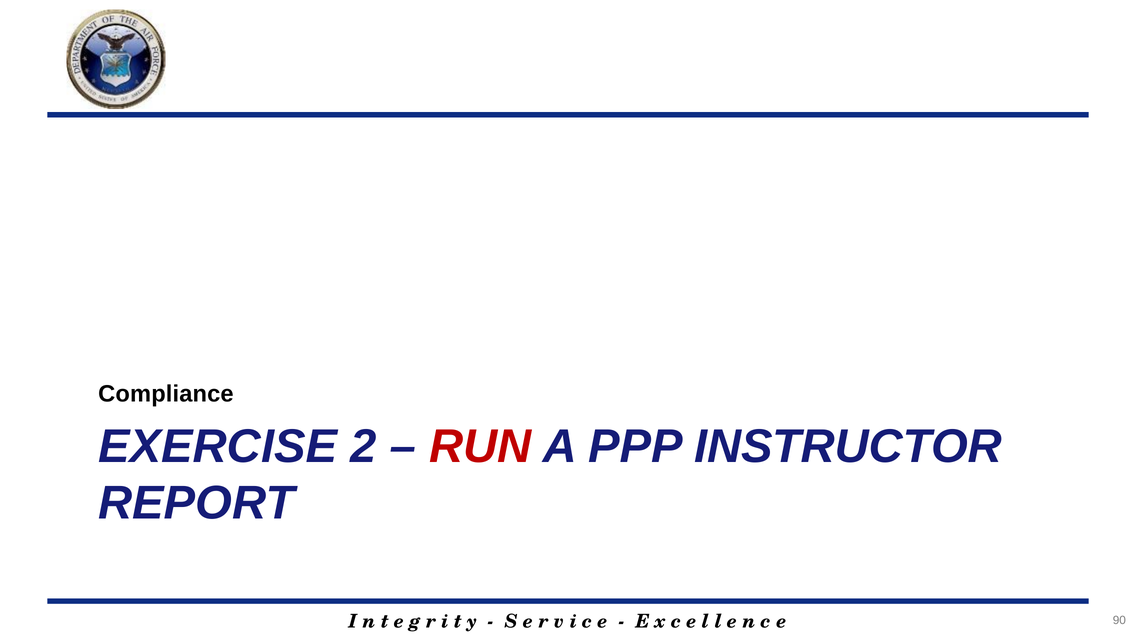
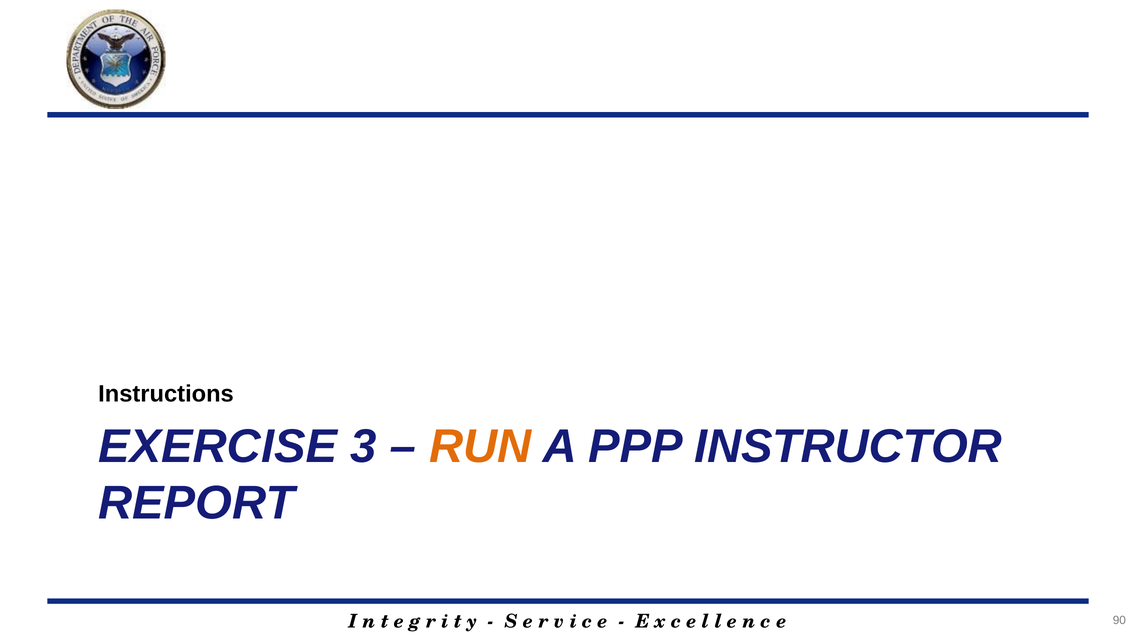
Compliance: Compliance -> Instructions (166, 394)
2: 2 -> 3 (363, 447)
RUN colour: red -> orange (480, 447)
